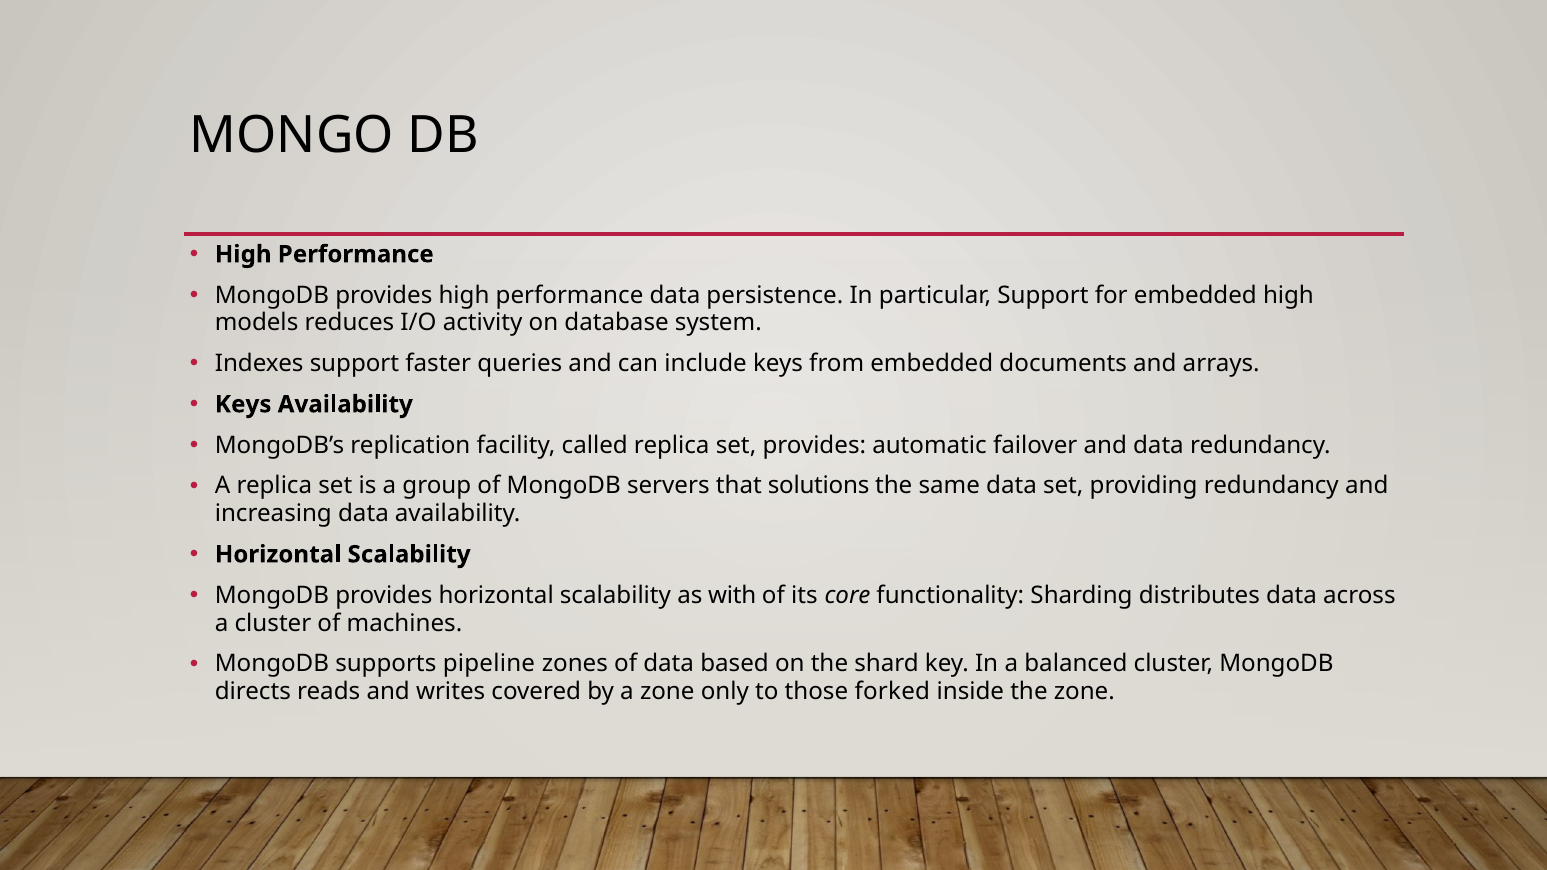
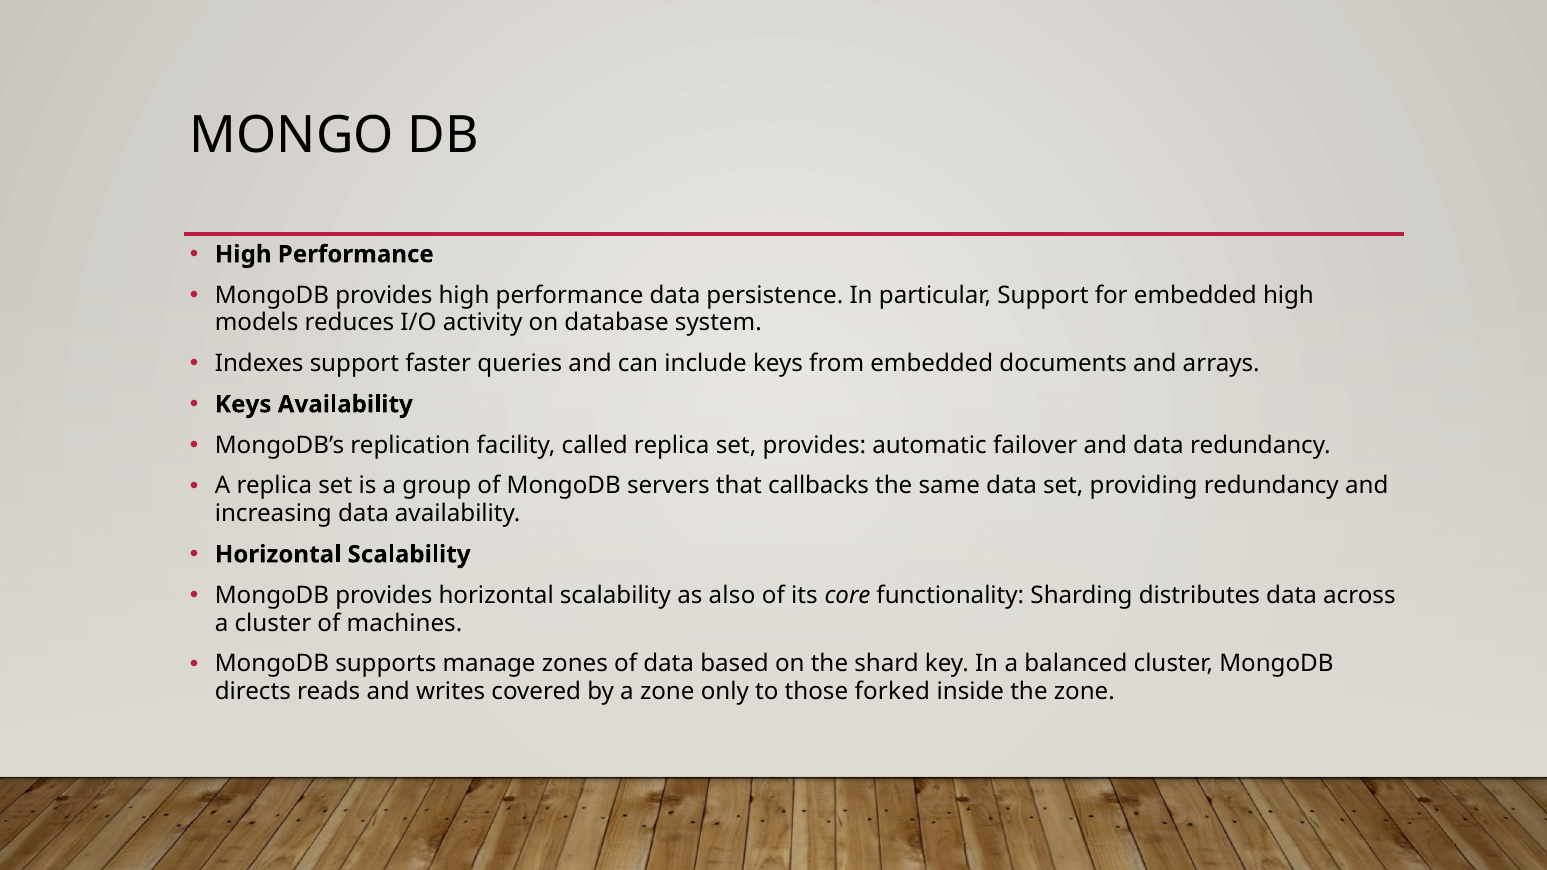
solutions: solutions -> callbacks (819, 486)
with: with -> also (732, 595)
pipeline: pipeline -> manage (489, 664)
